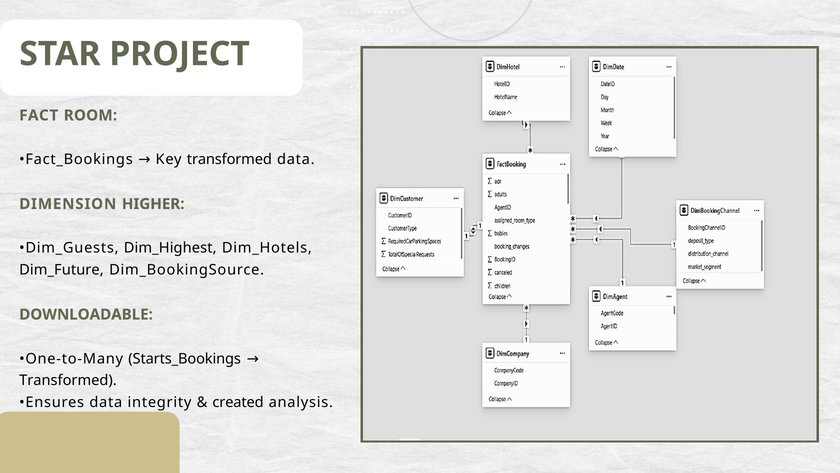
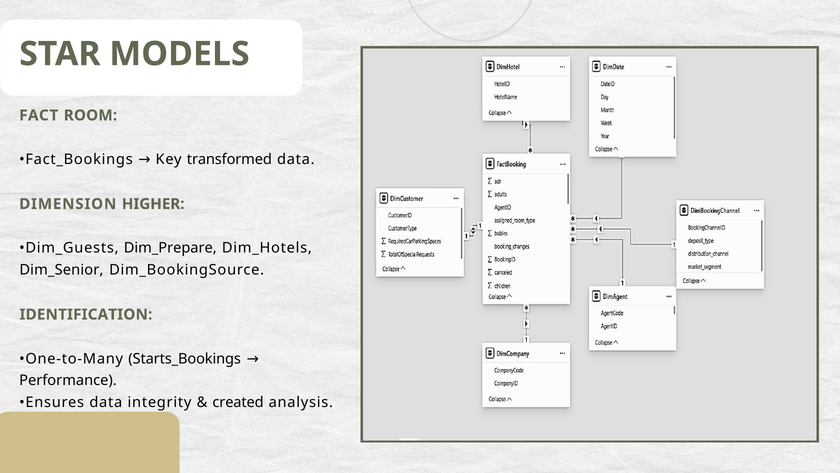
PROJECT: PROJECT -> MODELS (179, 54)
Dim_Highest: Dim_Highest -> Dim_Prepare (170, 248)
Dim_Future: Dim_Future -> Dim_Senior (61, 270)
DOWNLOADABLE: DOWNLOADABLE -> IDENTIFICATION (86, 314)
Transformed: Transformed -> Performance (68, 380)
